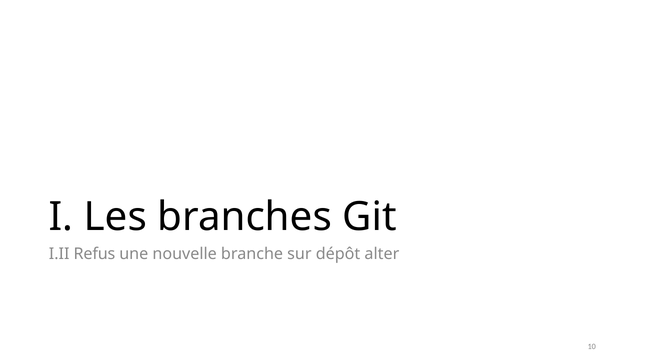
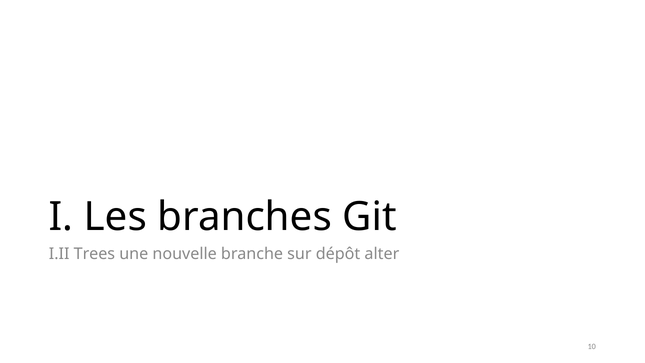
Refus: Refus -> Trees (94, 254)
